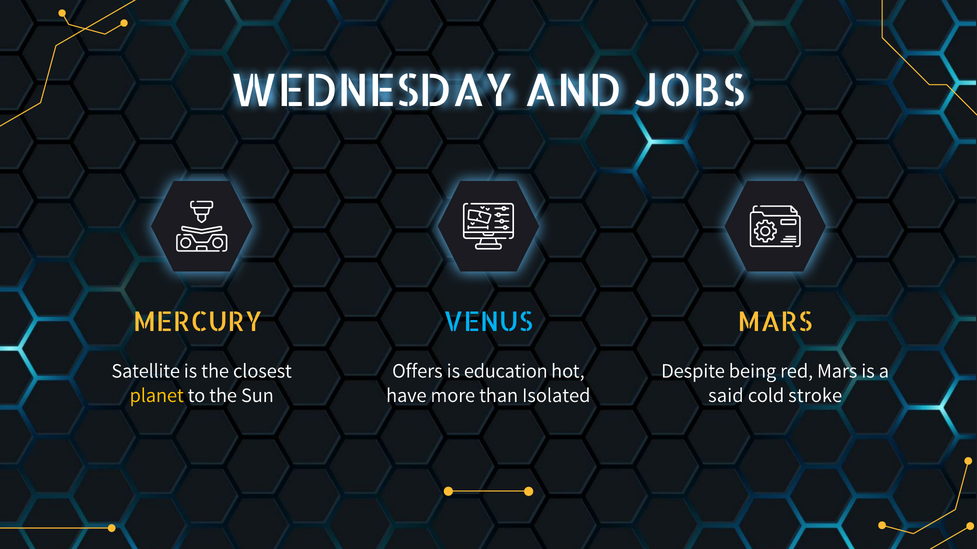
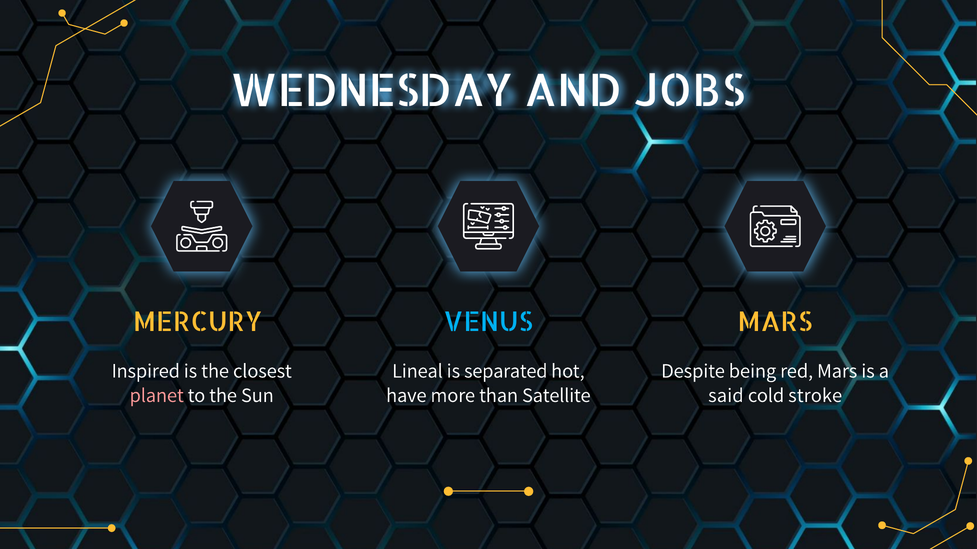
Satellite: Satellite -> Inspired (146, 371)
Offers: Offers -> Lineal (417, 371)
education: education -> separated (506, 371)
planet colour: yellow -> pink (157, 396)
Isolated: Isolated -> Satellite (556, 396)
